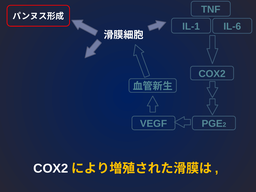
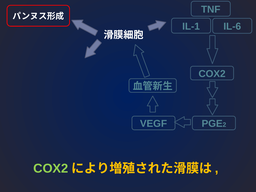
COX2 colour: white -> light green (51, 168)
